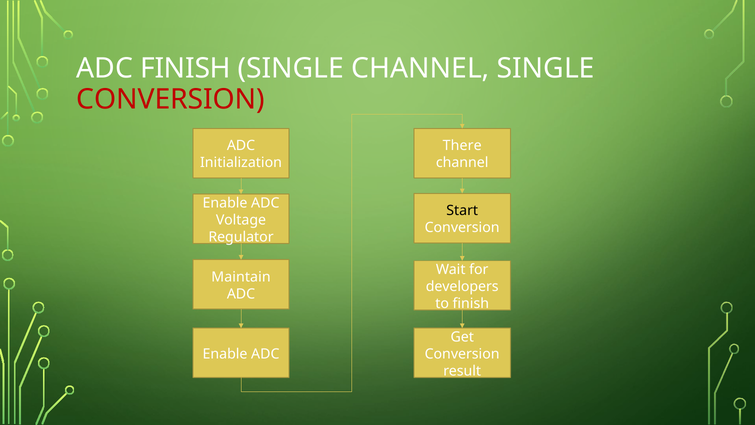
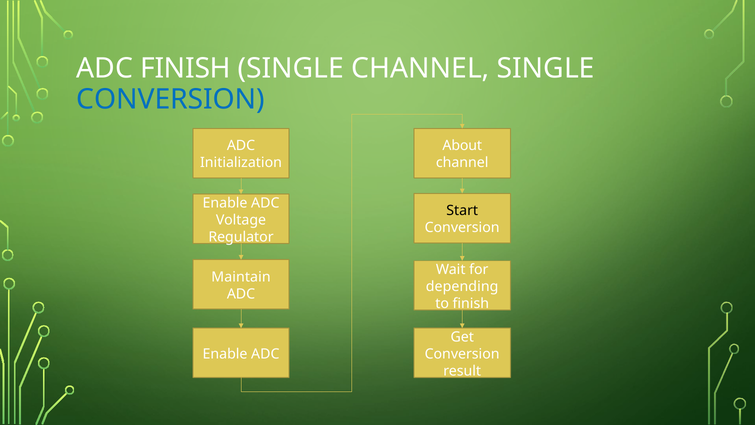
CONVERSION colour: red -> blue (171, 99)
There: There -> About (462, 146)
developers: developers -> depending (462, 286)
